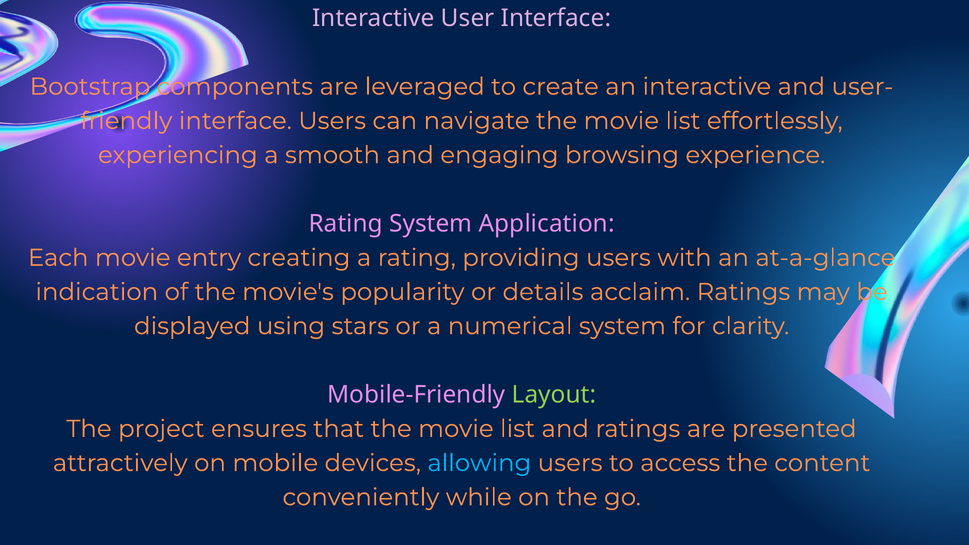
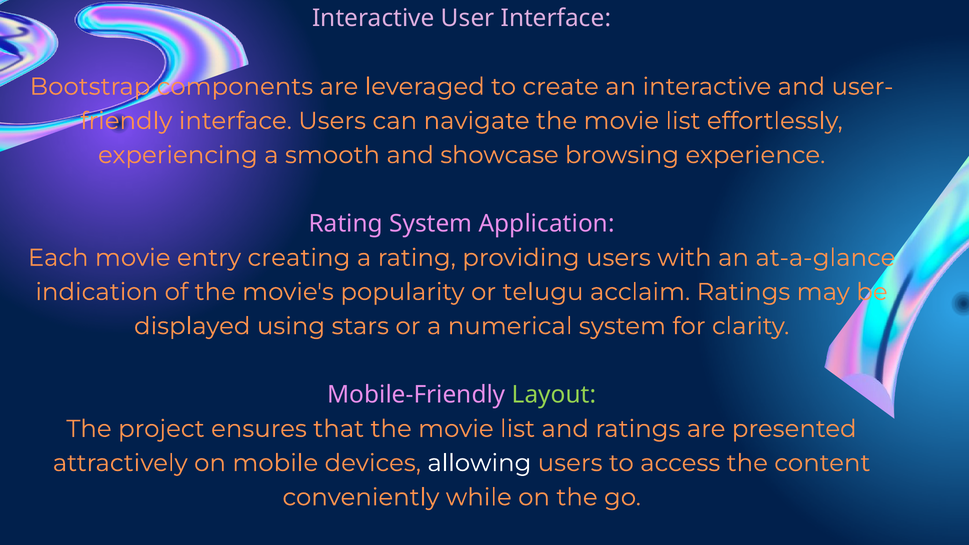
engaging: engaging -> showcase (500, 155)
details: details -> telugu (543, 292)
allowing colour: light blue -> white (479, 463)
